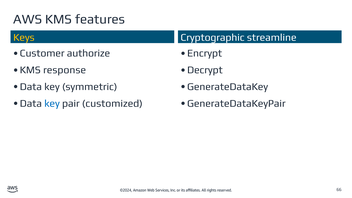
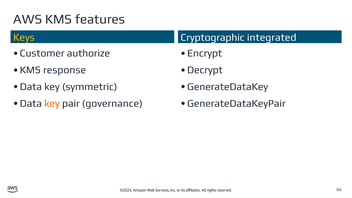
streamline: streamline -> integrated (272, 37)
key colour: blue -> orange (52, 104)
customized: customized -> governance (112, 104)
